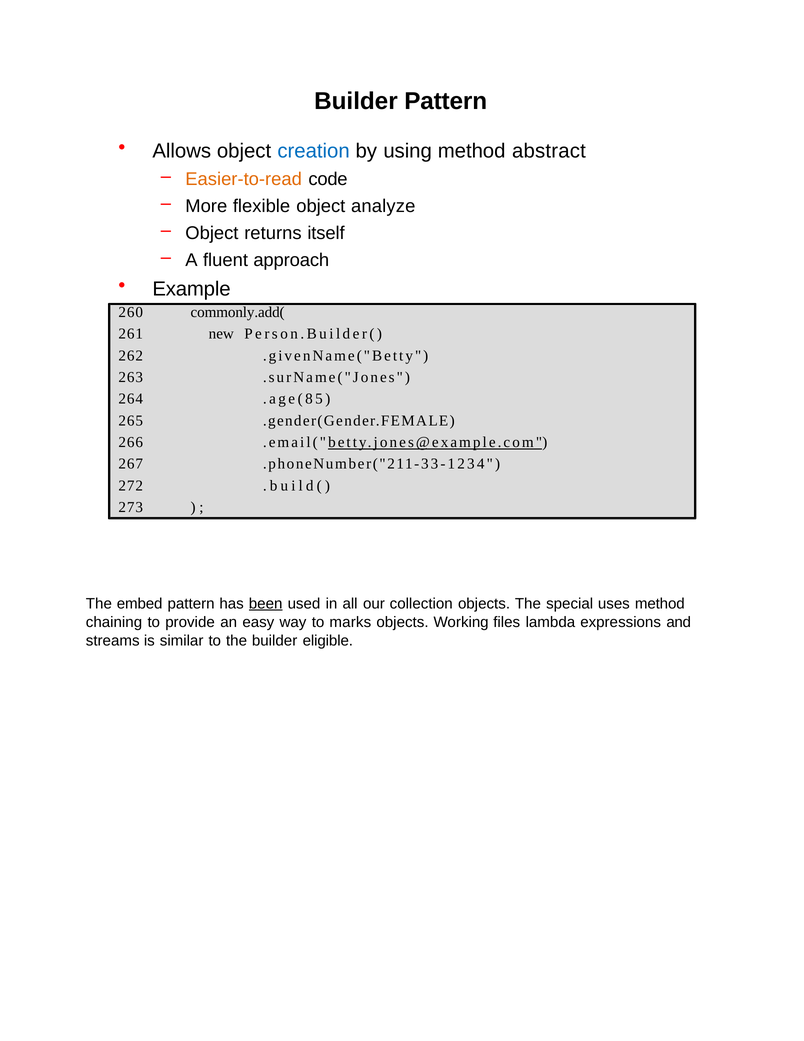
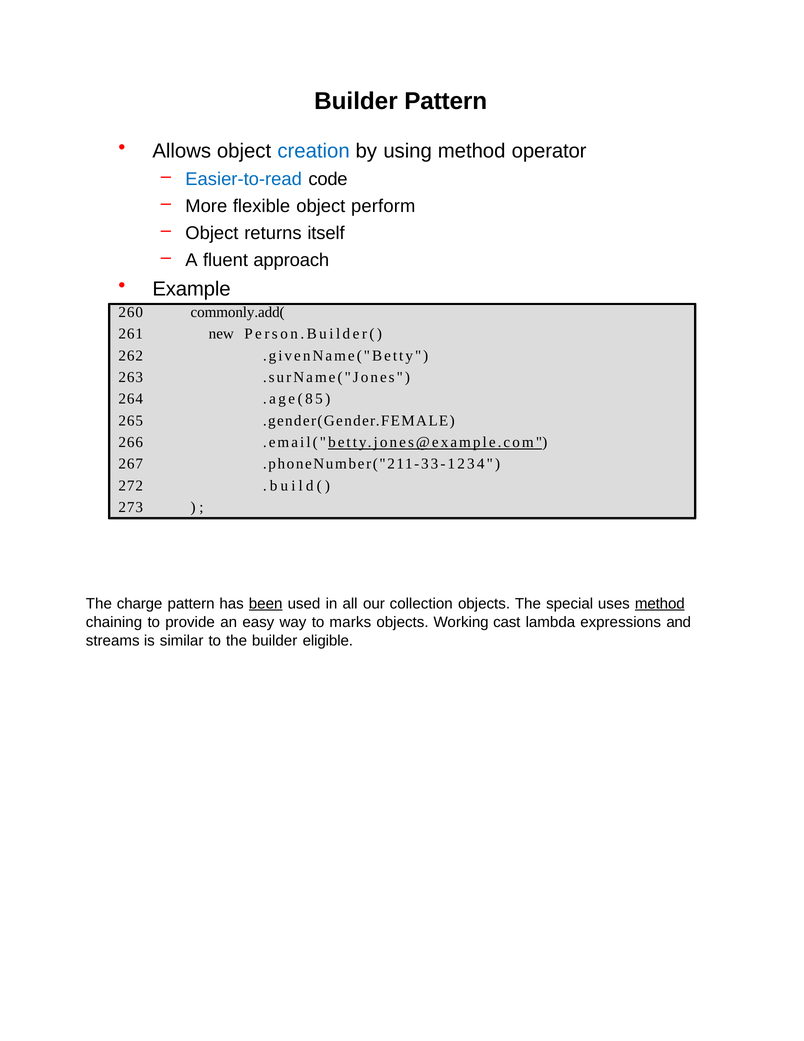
abstract: abstract -> operator (549, 151)
Easier-to-read colour: orange -> blue (244, 179)
analyze: analyze -> perform (383, 206)
embed: embed -> charge (140, 603)
method underline: none -> present (660, 603)
files: files -> cast (507, 622)
